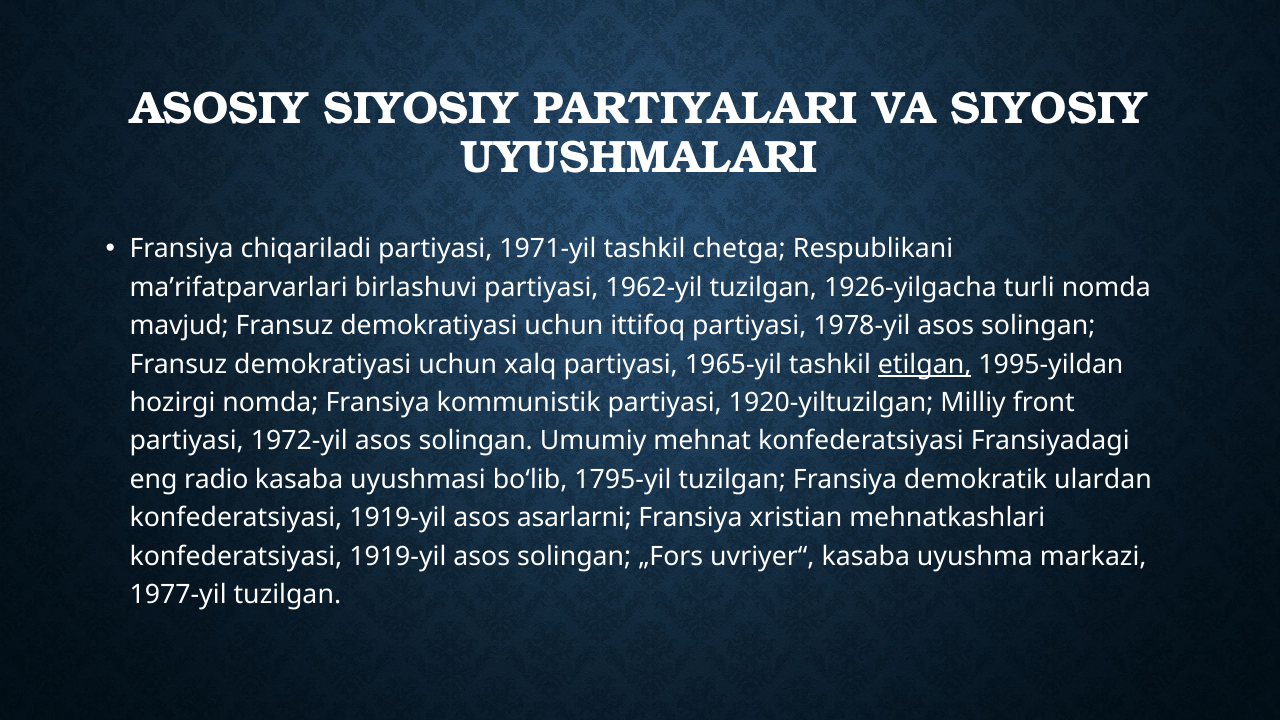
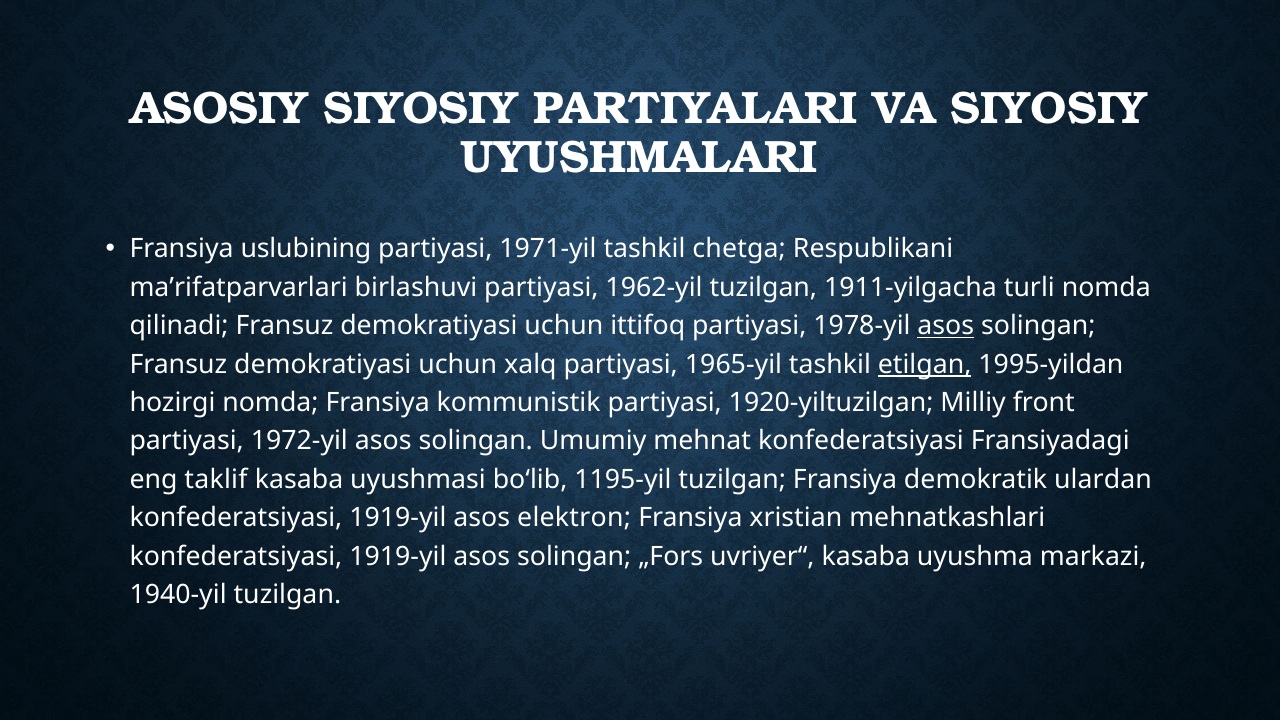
chiqariladi: chiqariladi -> uslubining (306, 249)
1926-yilgacha: 1926-yilgacha -> 1911-yilgacha (911, 288)
mavjud: mavjud -> qilinadi (179, 326)
asos underline: none -> present (946, 326)
radio: radio -> taklif (216, 480)
1795-yil: 1795-yil -> 1195-yil (623, 480)
asarlarni: asarlarni -> elektron (574, 518)
1977-yil: 1977-yil -> 1940-yil (178, 595)
